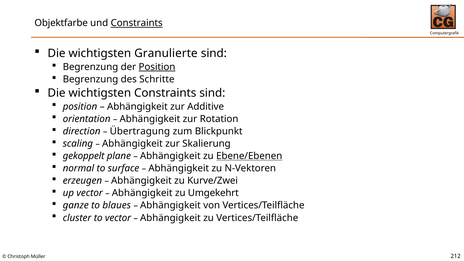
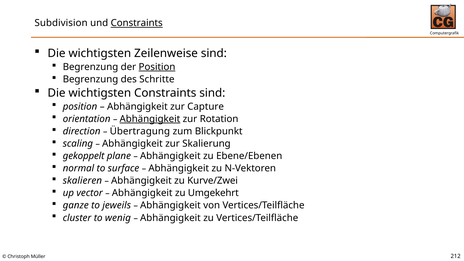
Objektfarbe: Objektfarbe -> Subdivision (61, 23)
Granulierte: Granulierte -> Zeilenweise (166, 53)
Additive: Additive -> Capture (206, 106)
Abhängigkeit underline: none -> present (150, 119)
Ebene/Ebenen underline: present -> none (249, 156)
erzeugen: erzeugen -> skalieren (82, 181)
blaues: blaues -> jeweils (117, 205)
to vector: vector -> wenig (118, 218)
